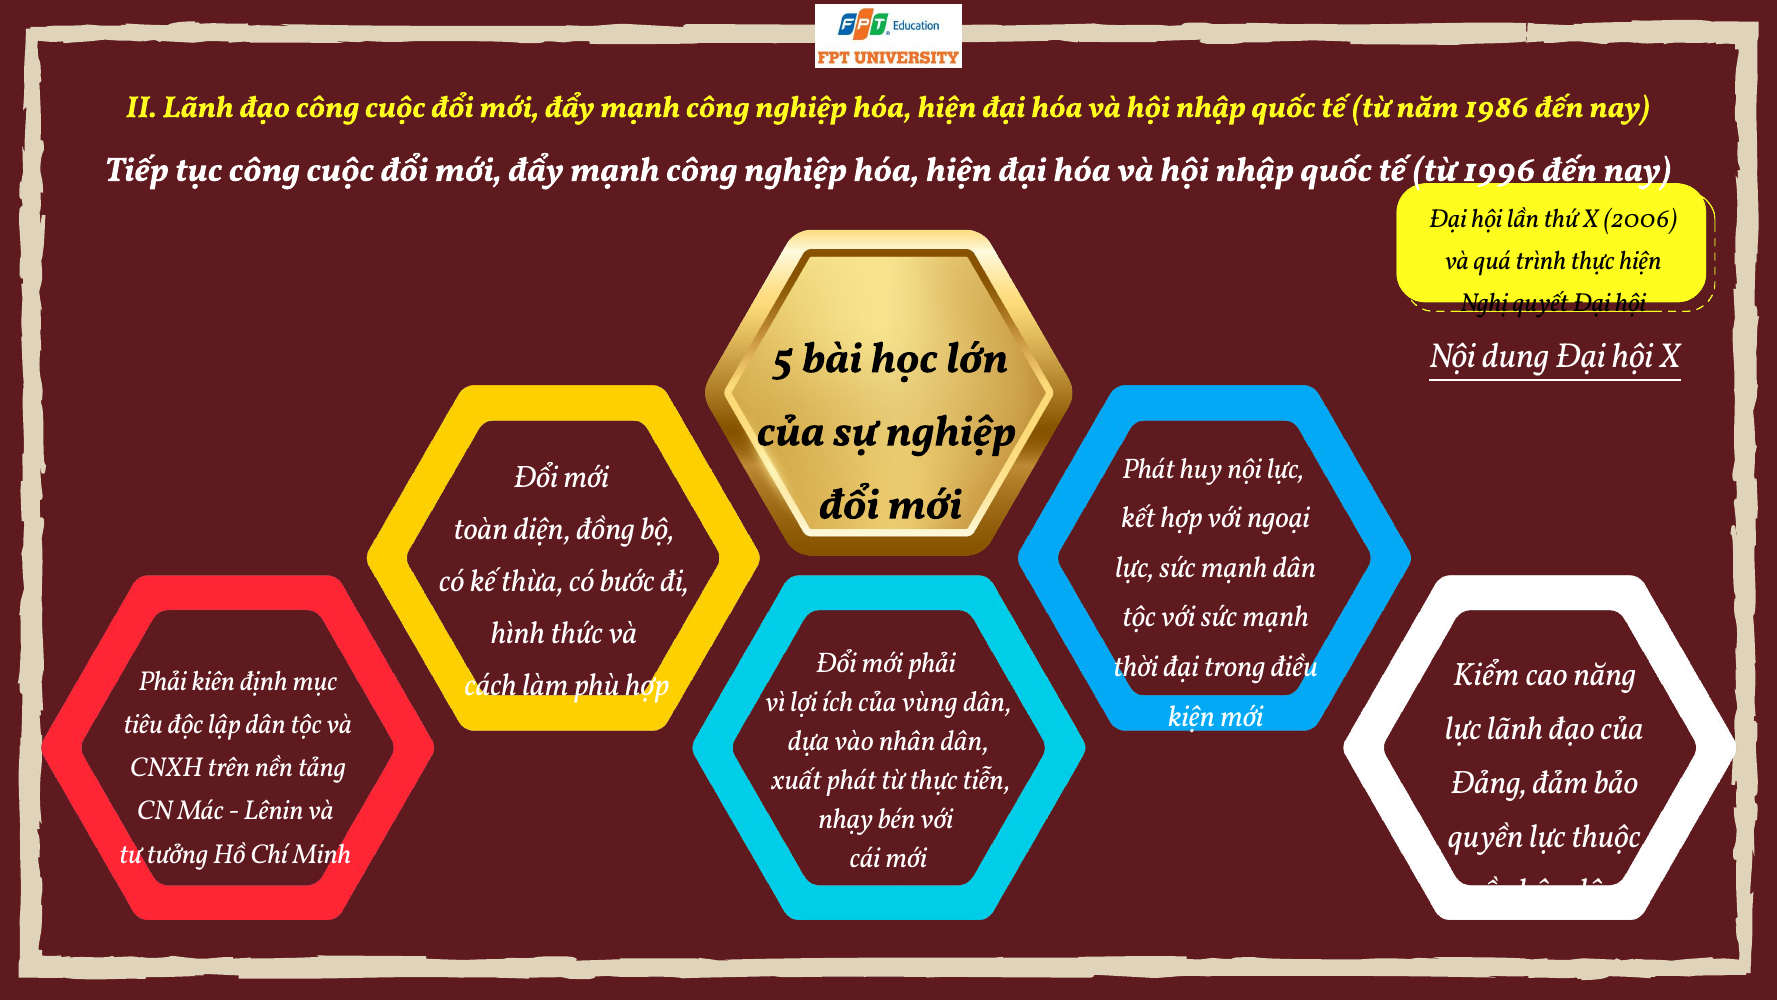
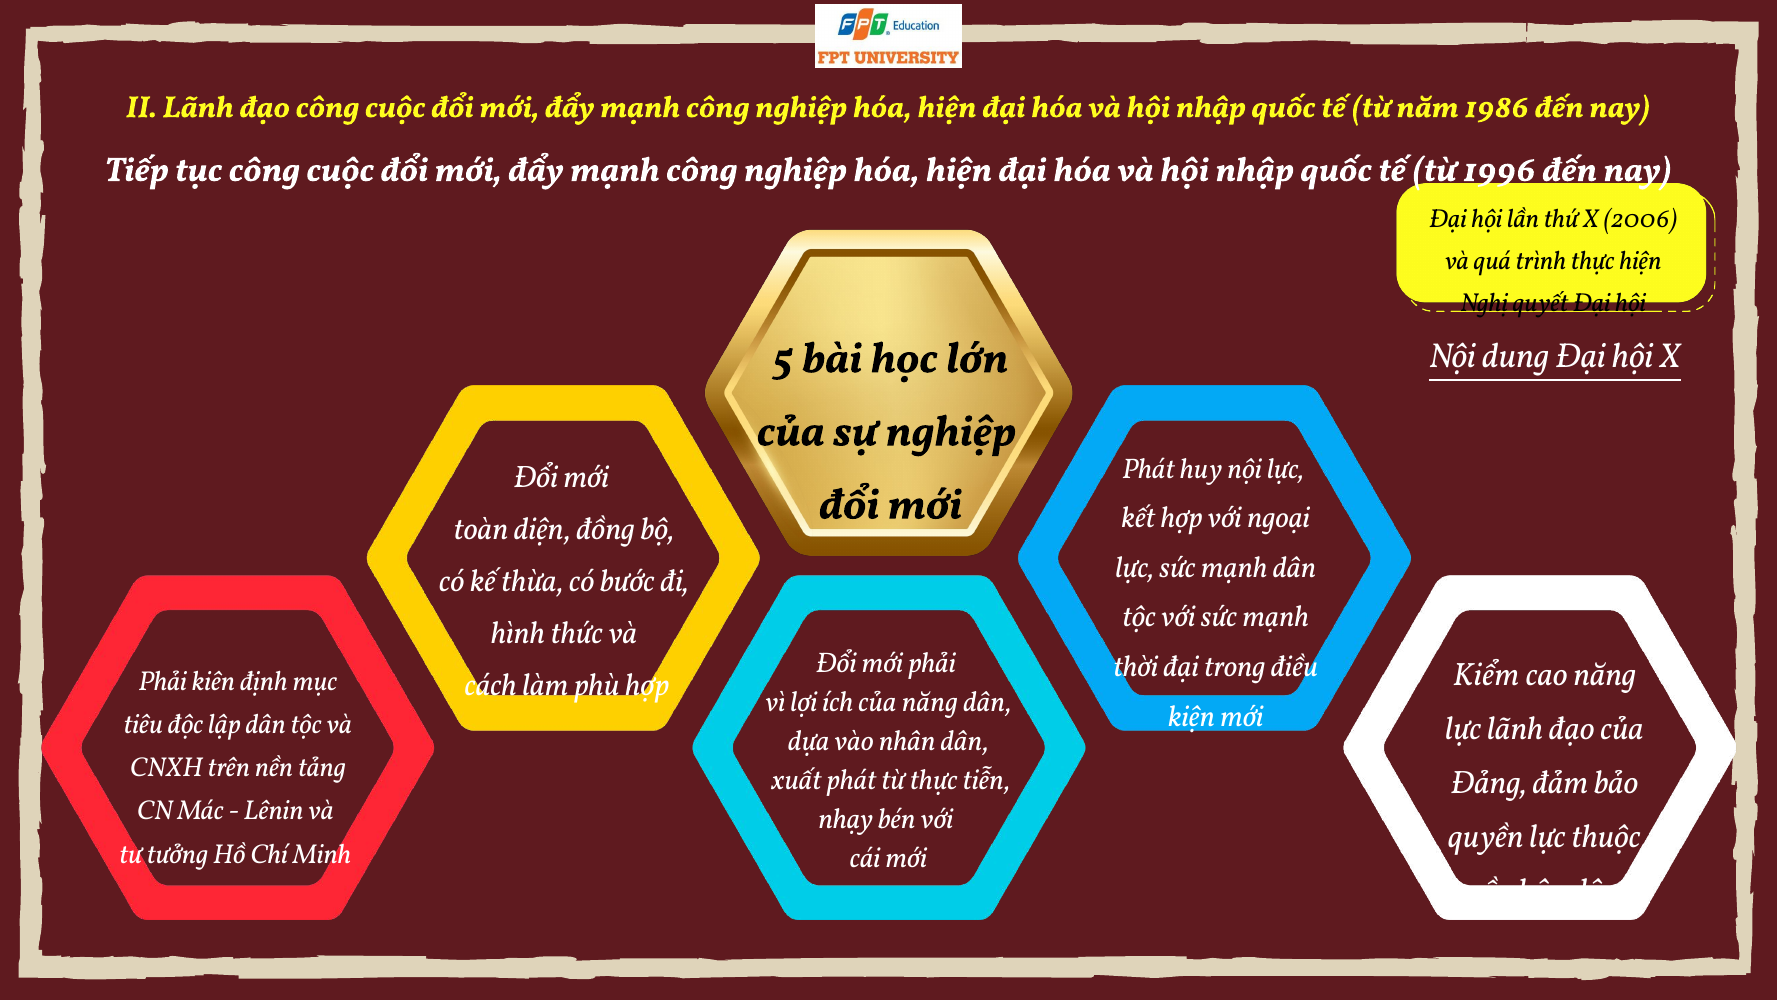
của vùng: vùng -> năng (930, 702)
